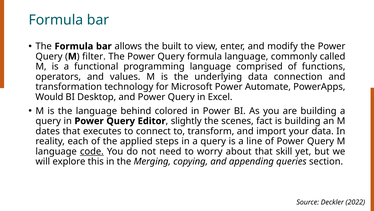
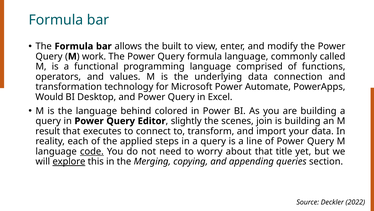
filter: filter -> work (94, 56)
fact: fact -> join (264, 121)
dates: dates -> result (48, 131)
skill: skill -> title (284, 151)
explore underline: none -> present (69, 161)
